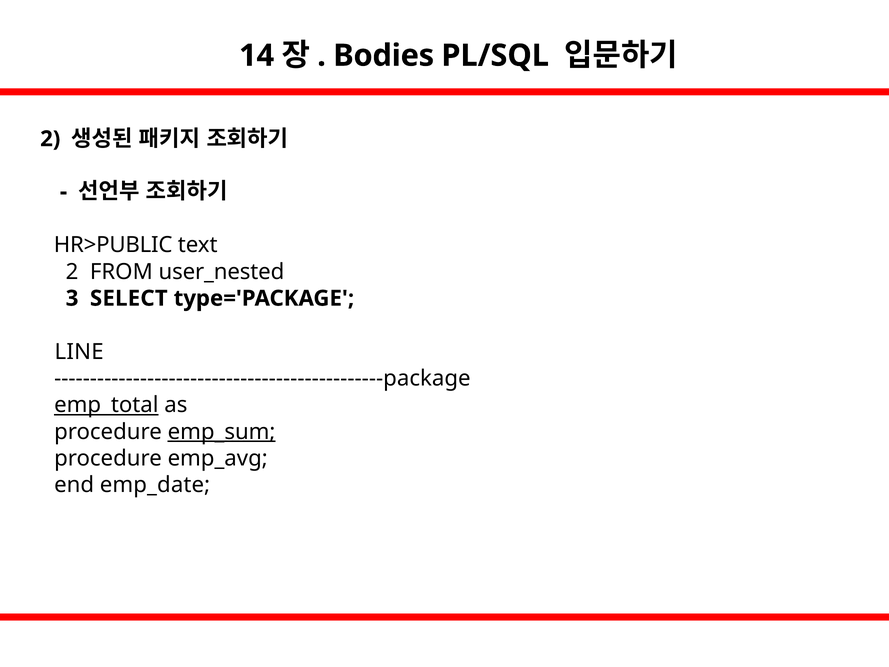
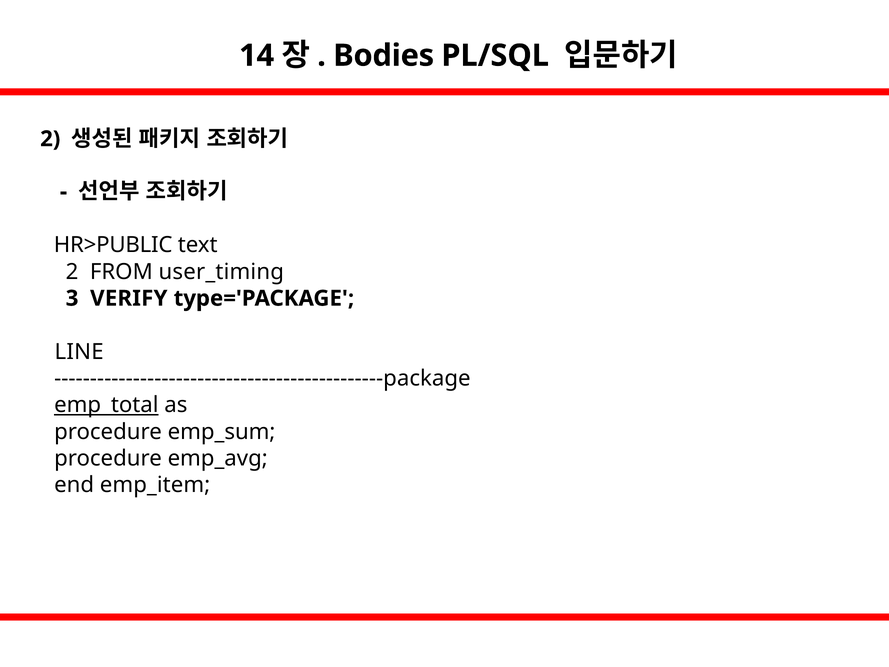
user_nested: user_nested -> user_timing (221, 272)
SELECT: SELECT -> VERIFY (129, 298)
emp_sum underline: present -> none (222, 432)
emp_date: emp_date -> emp_item (155, 485)
